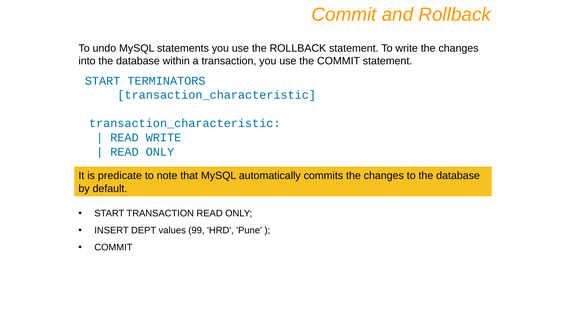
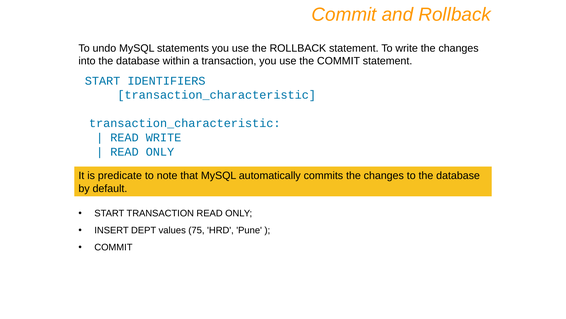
TERMINATORS: TERMINATORS -> IDENTIFIERS (166, 81)
99: 99 -> 75 (196, 230)
